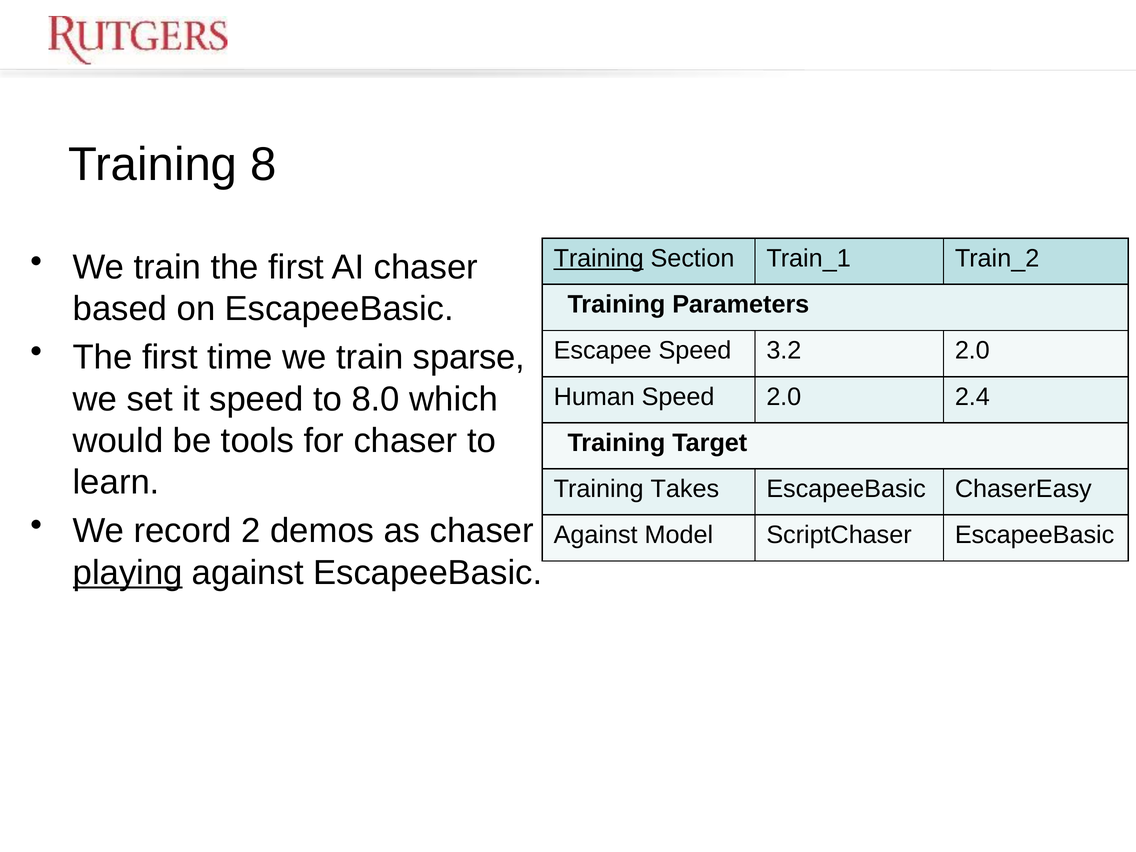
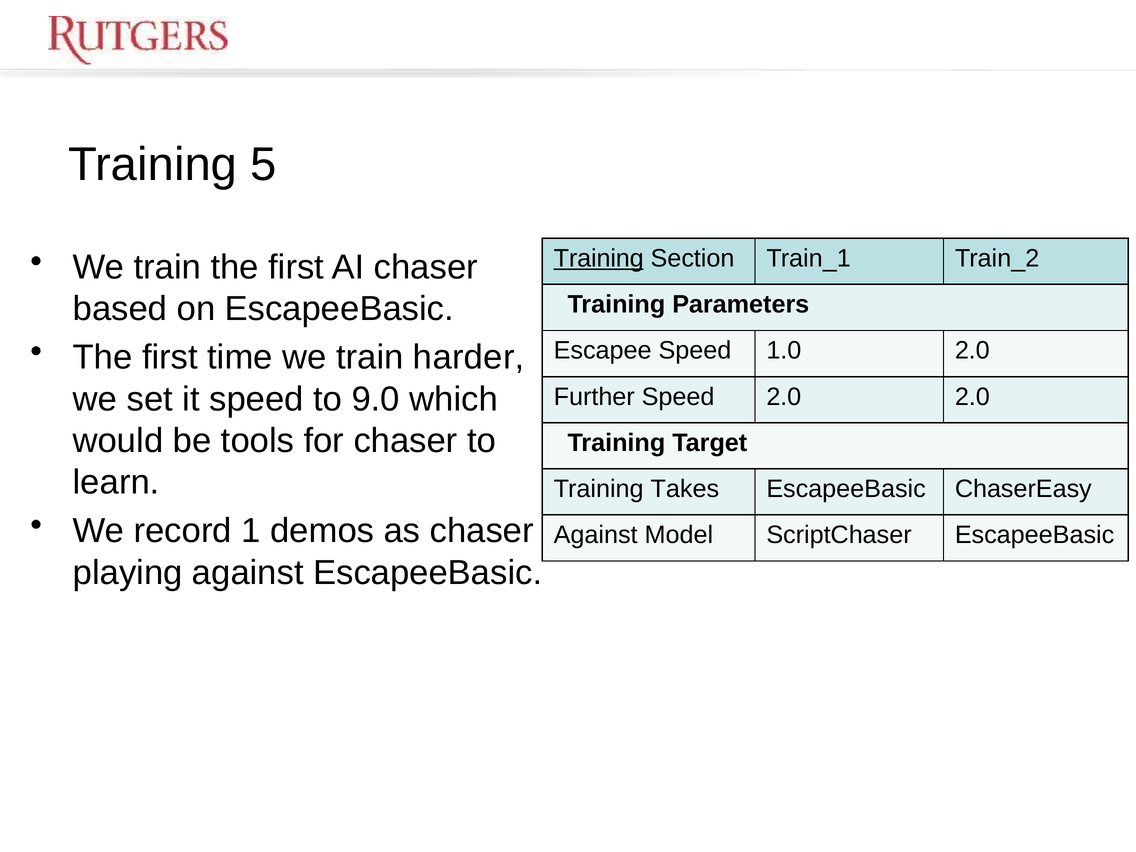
8: 8 -> 5 (264, 165)
3.2: 3.2 -> 1.0 (784, 351)
sparse: sparse -> harder (469, 357)
8.0: 8.0 -> 9.0 (376, 399)
Human: Human -> Further (594, 397)
2.0 2.4: 2.4 -> 2.0 (972, 397)
2: 2 -> 1 (251, 531)
playing underline: present -> none (128, 573)
